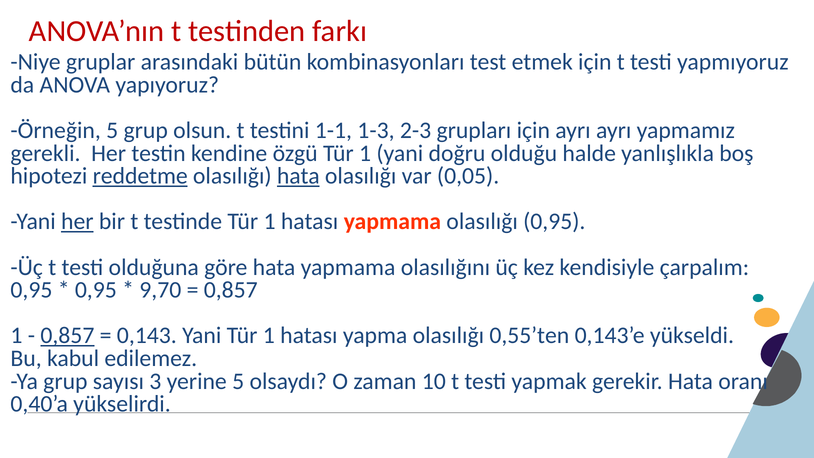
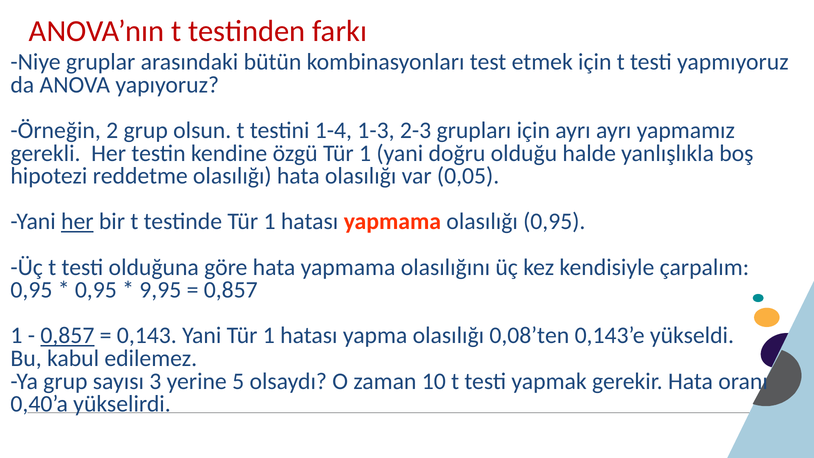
Örneğin 5: 5 -> 2 (112, 130)
1-1: 1-1 -> 1-4 (333, 130)
reddetme underline: present -> none (140, 176)
hata underline: present -> none (298, 176)
9,70: 9,70 -> 9,95 (160, 290)
0,55’ten: 0,55’ten -> 0,08’ten (529, 336)
